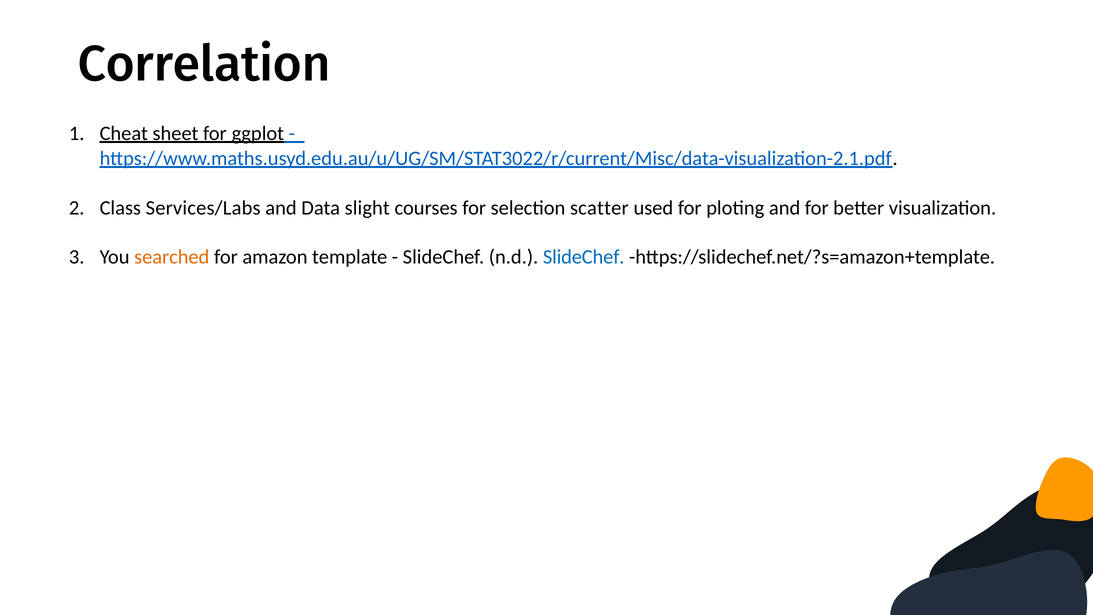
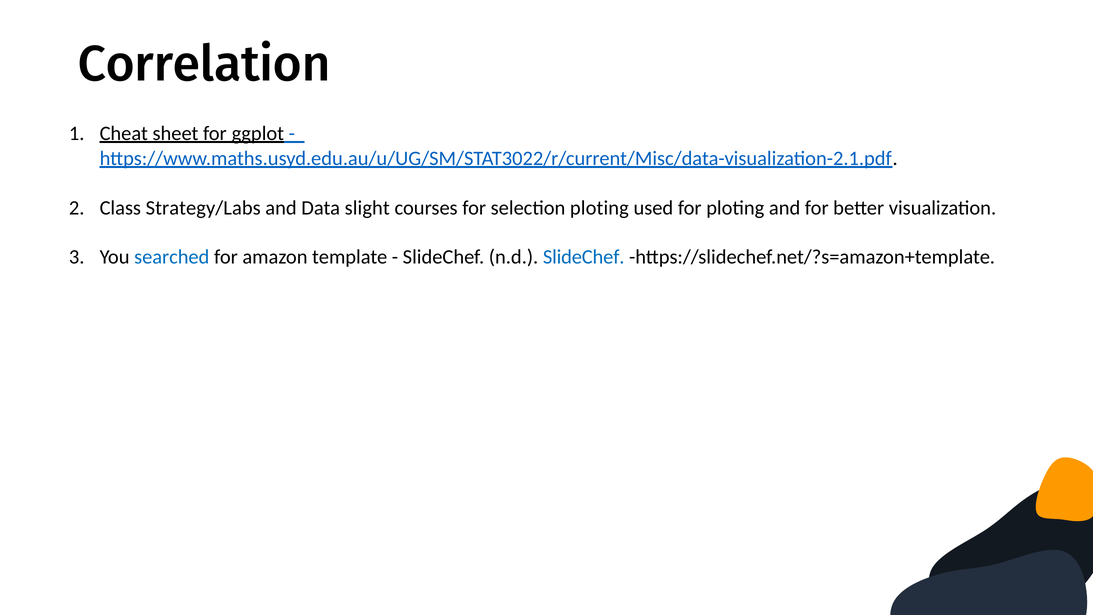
Services/Labs: Services/Labs -> Strategy/Labs (203, 208)
selection scatter: scatter -> ploting (599, 208)
searched colour: orange -> blue (172, 257)
